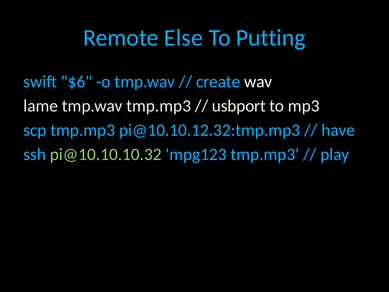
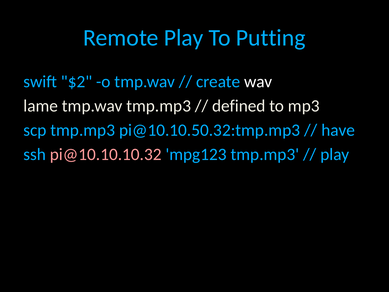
Remote Else: Else -> Play (184, 38)
$6: $6 -> $2 (77, 82)
usbport: usbport -> defined (239, 106)
pi@10.10.12.32:tmp.mp3: pi@10.10.12.32:tmp.mp3 -> pi@10.10.50.32:tmp.mp3 (210, 130)
pi@10.10.10.32 colour: light green -> pink (106, 154)
